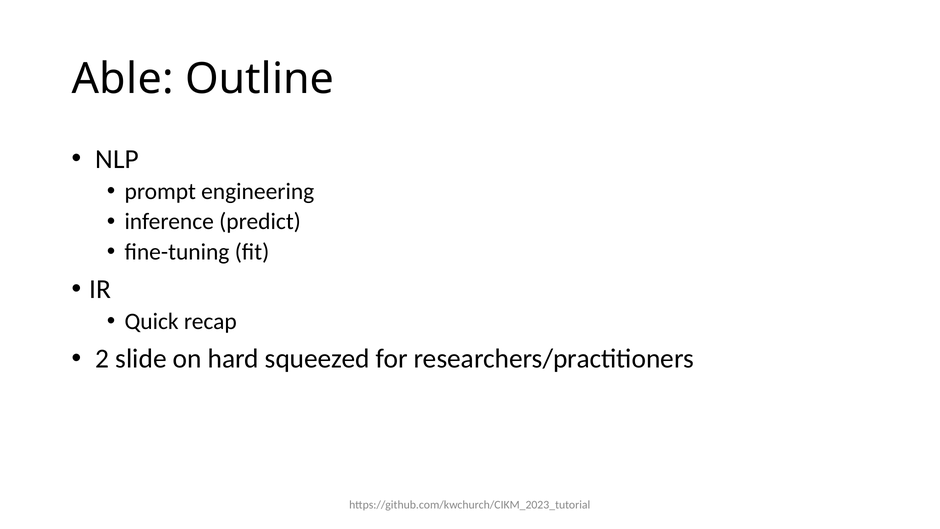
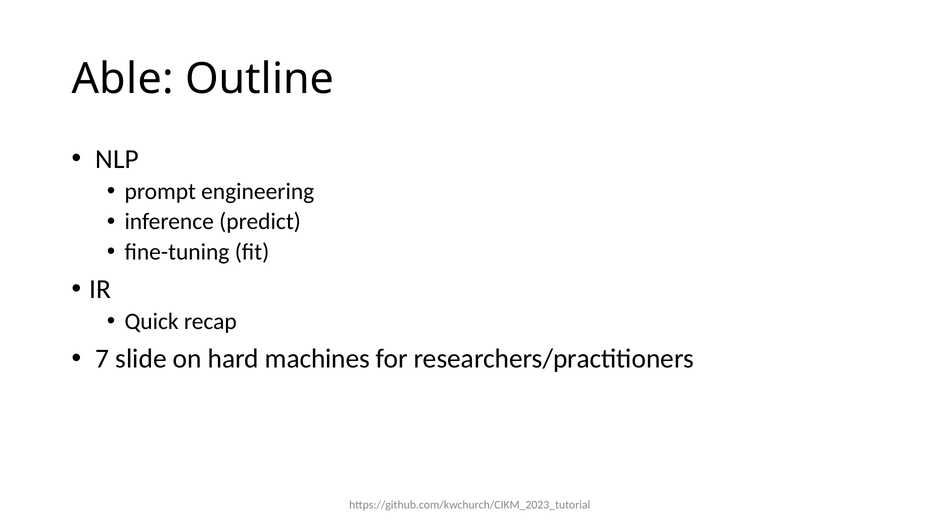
2: 2 -> 7 (102, 359)
squeezed: squeezed -> machines (317, 359)
